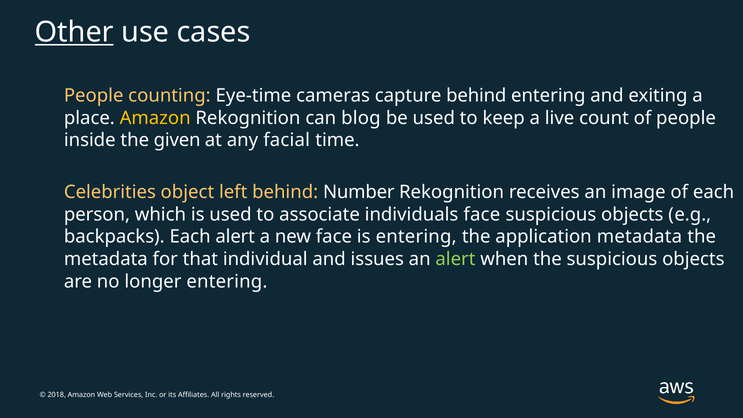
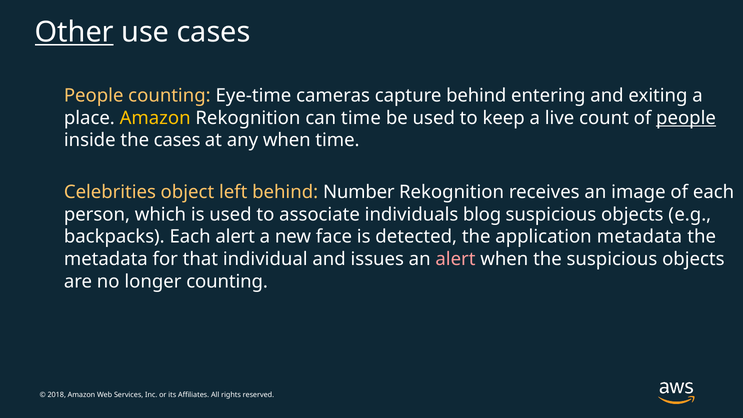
can blog: blog -> time (361, 118)
people underline: none -> present (686, 118)
the given: given -> cases (177, 140)
any facial: facial -> when (287, 140)
individuals face: face -> blog (482, 214)
is entering: entering -> detected (416, 237)
alert colour: light green -> pink (455, 259)
longer entering: entering -> counting (227, 281)
